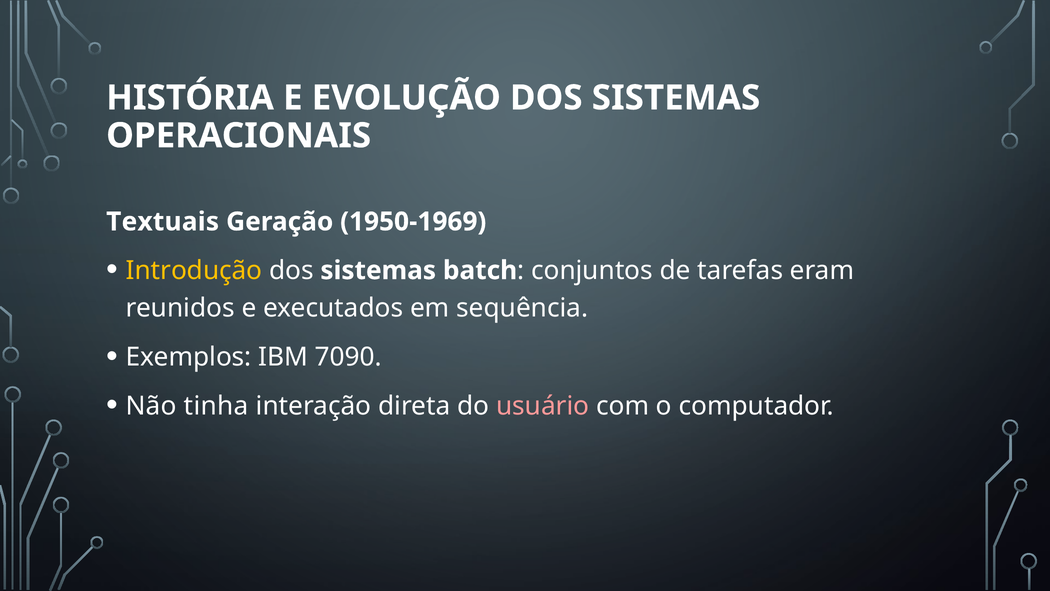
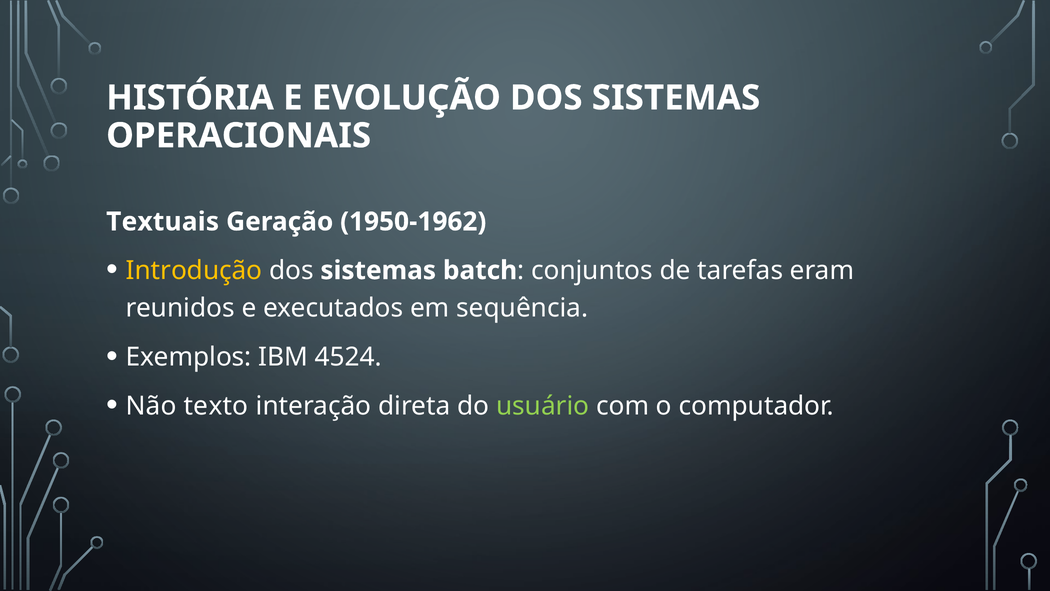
1950-1969: 1950-1969 -> 1950-1962 (413, 222)
7090: 7090 -> 4524 (348, 357)
tinha: tinha -> texto (216, 406)
usuário colour: pink -> light green (543, 406)
